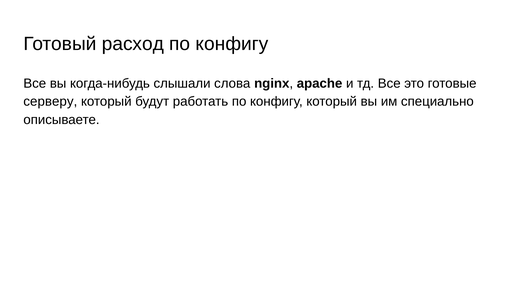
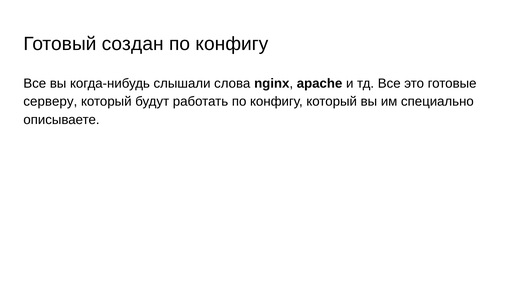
расход: расход -> создан (133, 44)
